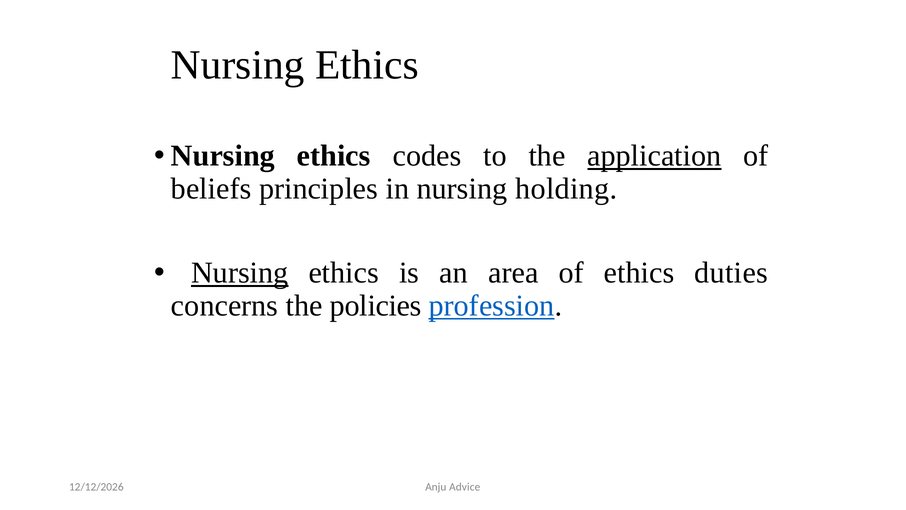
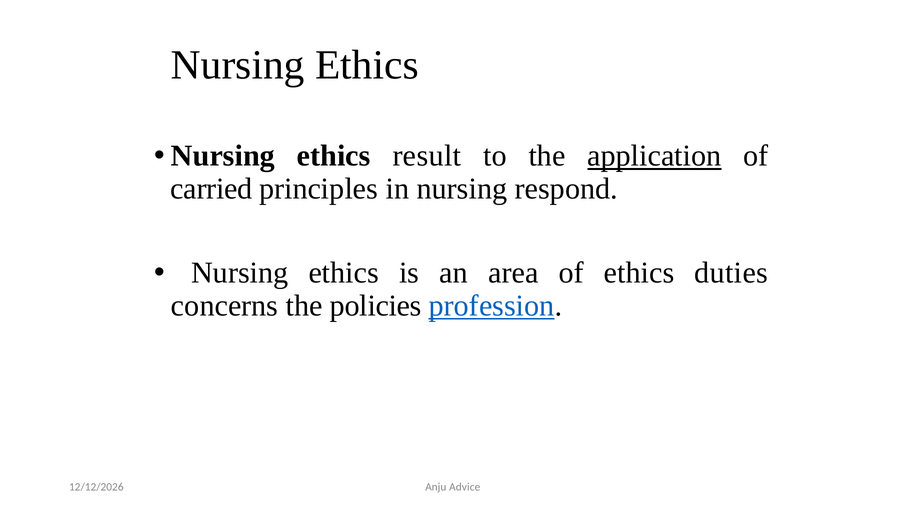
codes: codes -> result (427, 156)
beliefs: beliefs -> carried (211, 189)
holding: holding -> respond (566, 189)
Nursing underline: present -> none (240, 273)
